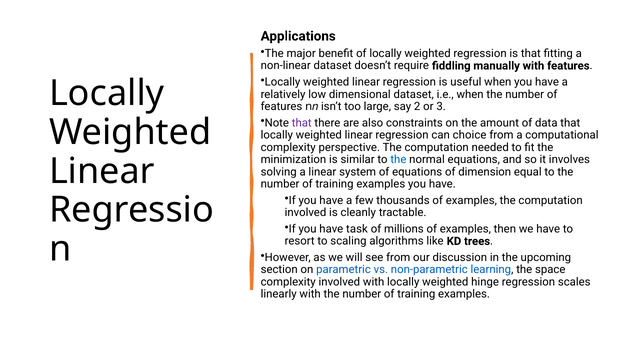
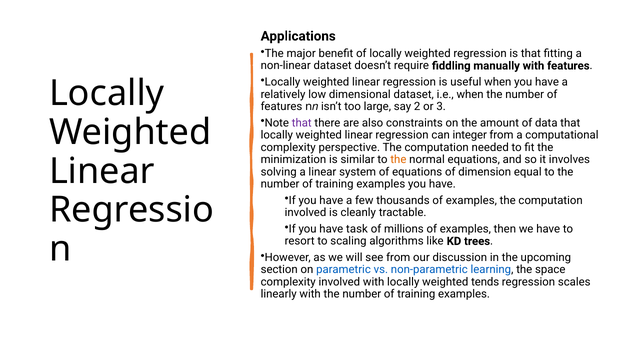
choice: choice -> integer (470, 135)
the colour: blue -> orange (398, 160)
hinge: hinge -> tends (485, 282)
